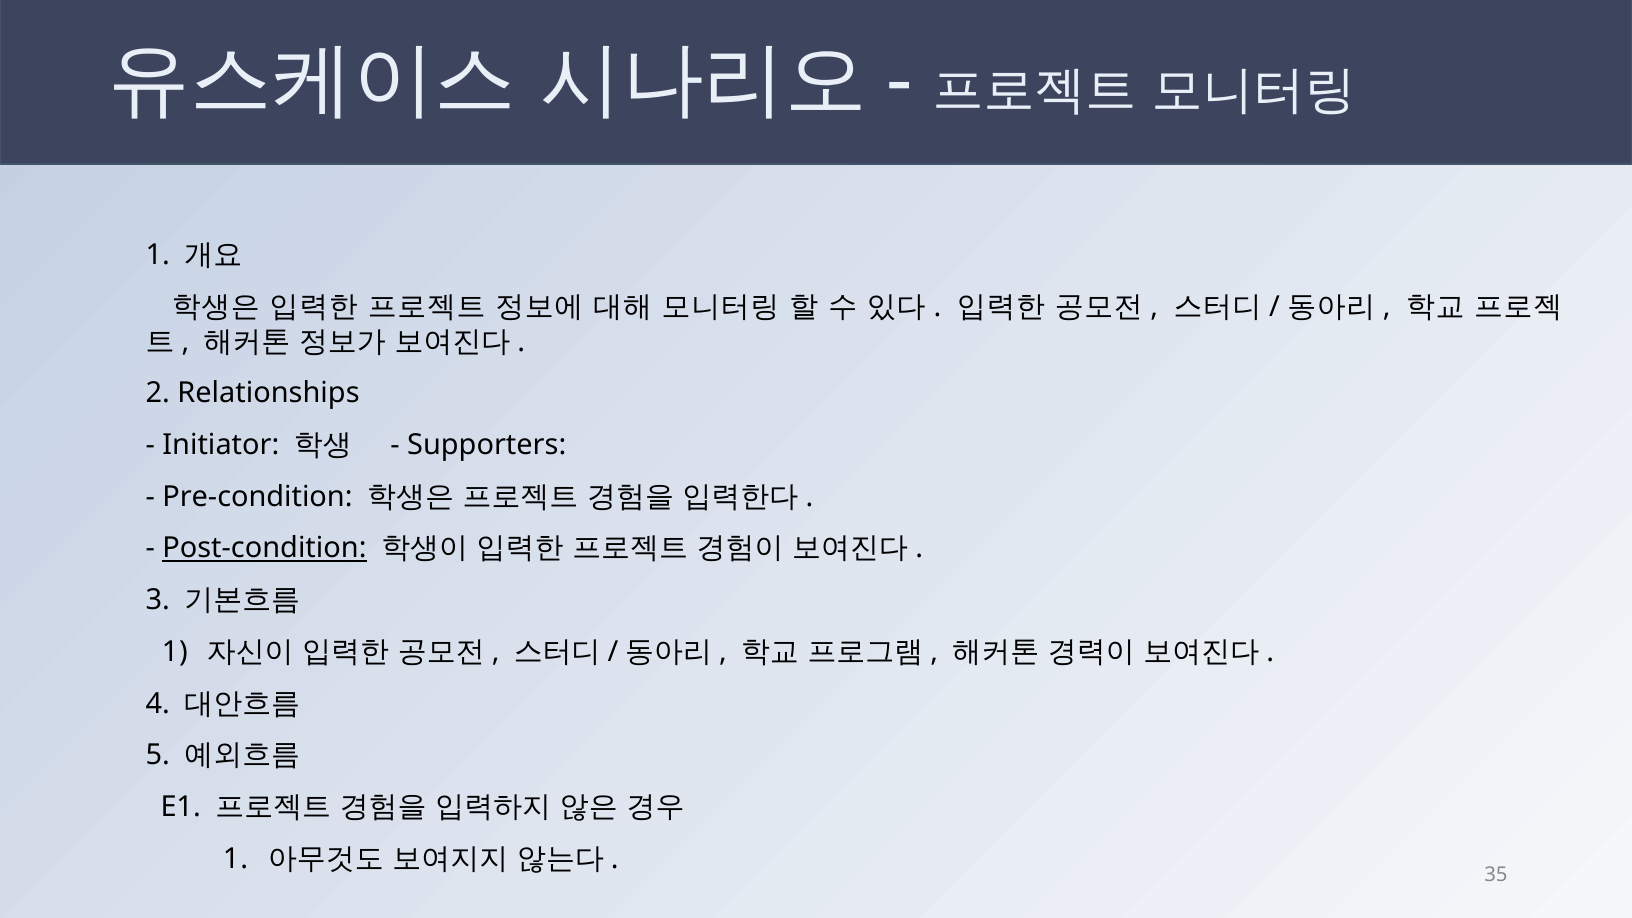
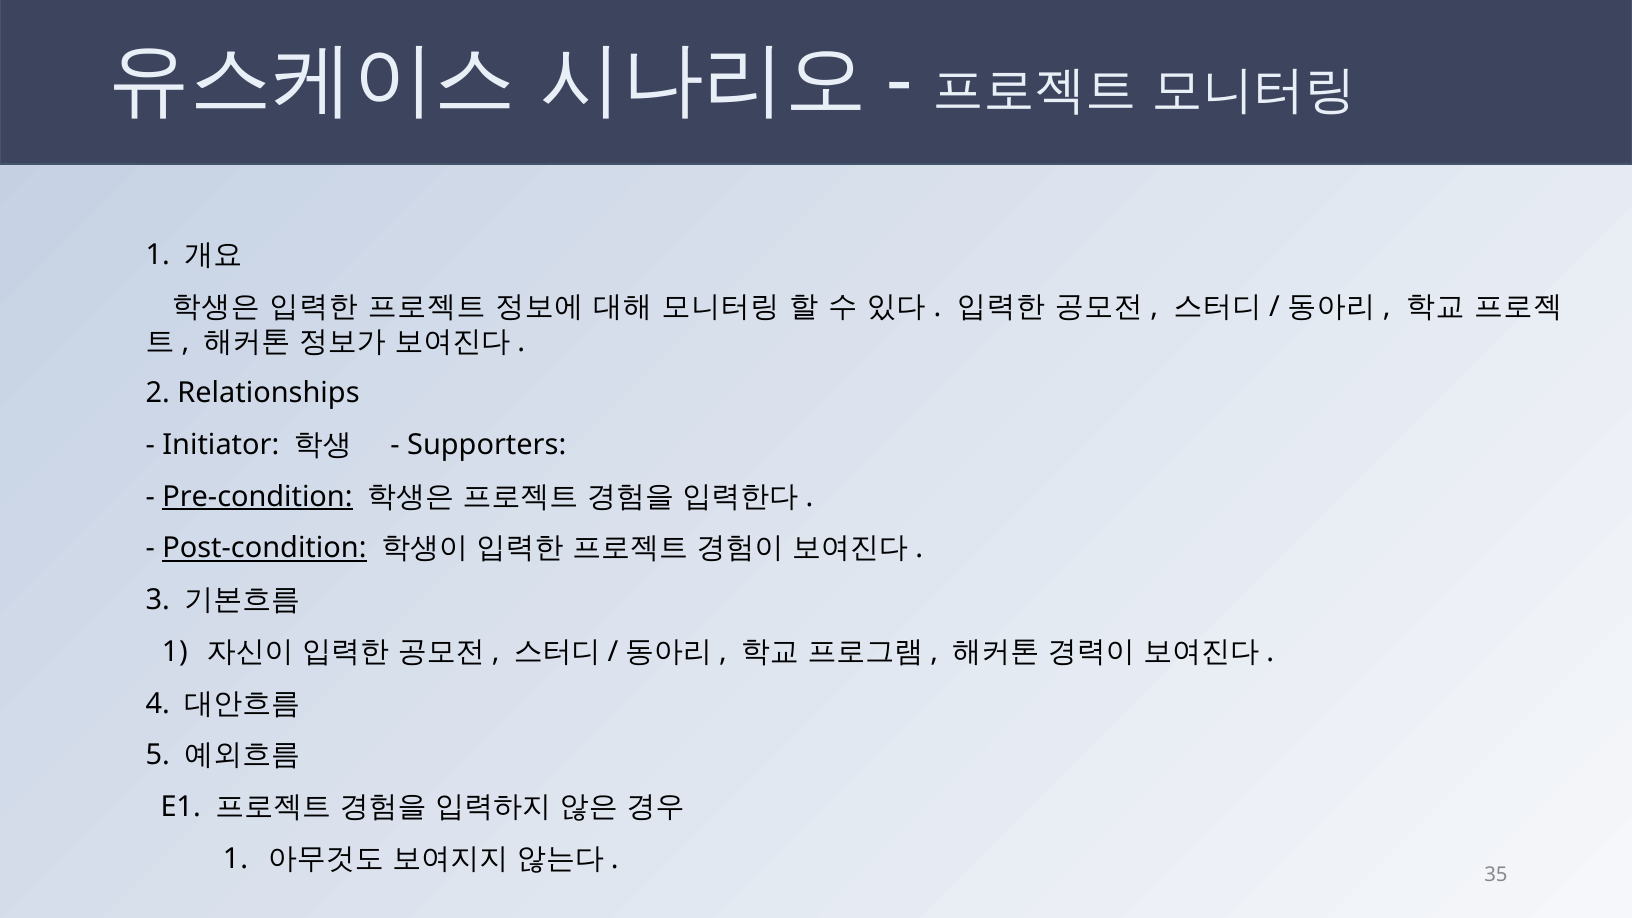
Pre-condition underline: none -> present (257, 497)
